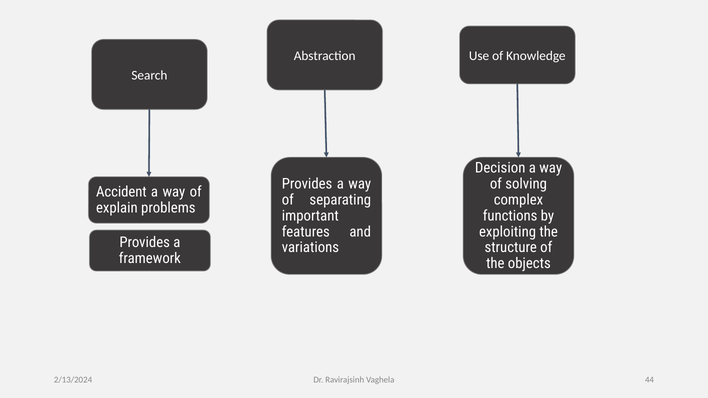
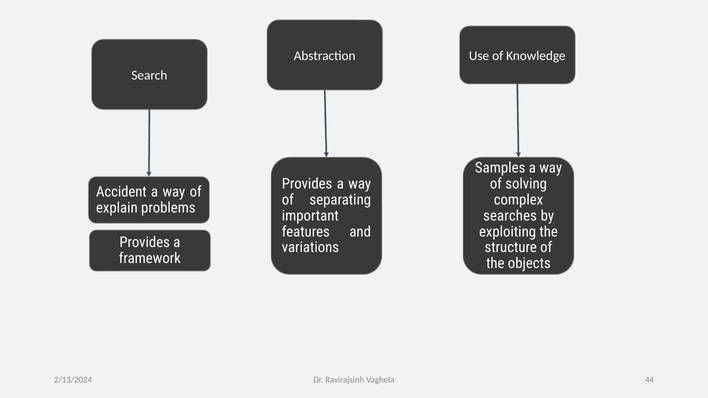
Decision: Decision -> Samples (500, 168)
functions: functions -> searches (510, 216)
